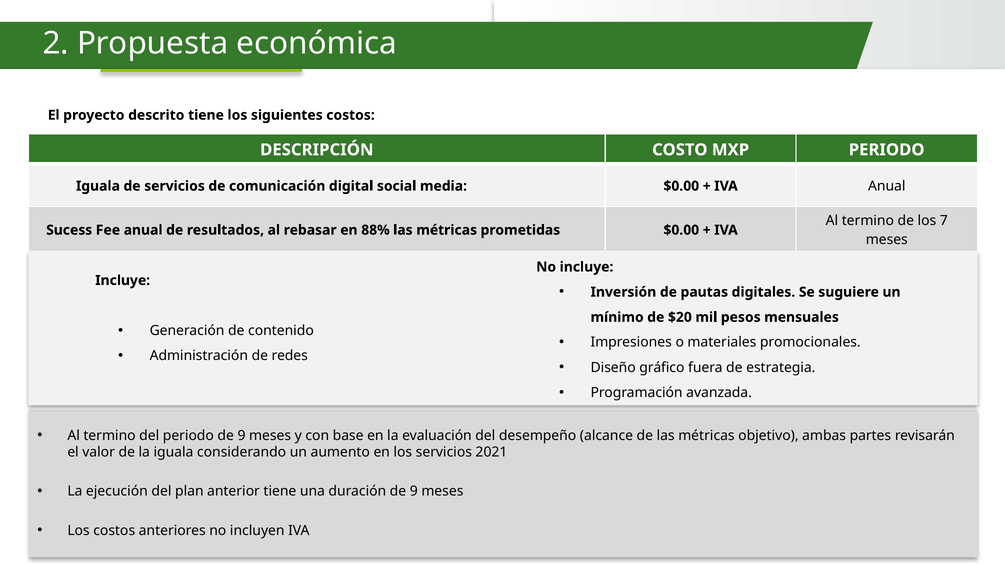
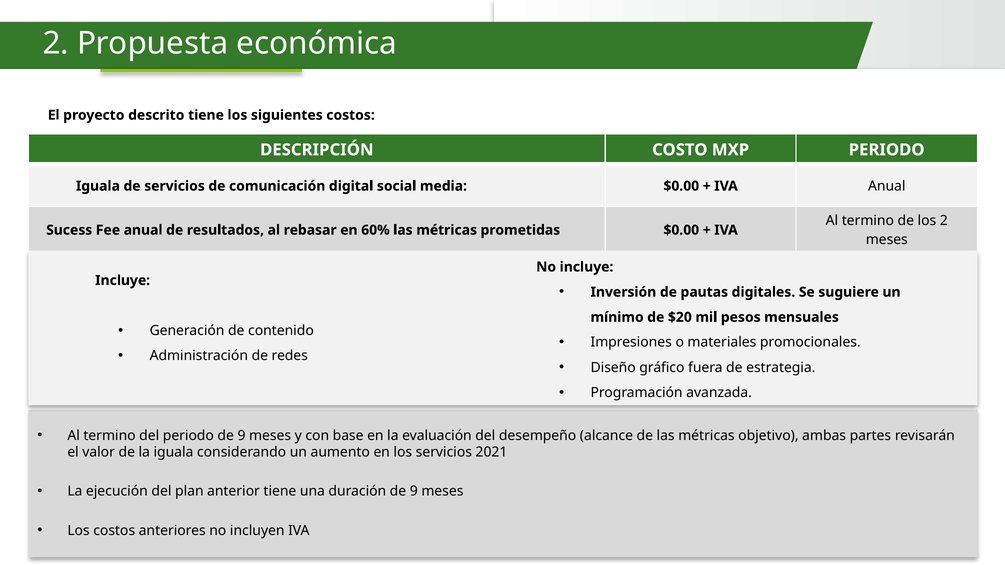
los 7: 7 -> 2 (944, 221)
88%: 88% -> 60% (375, 230)
